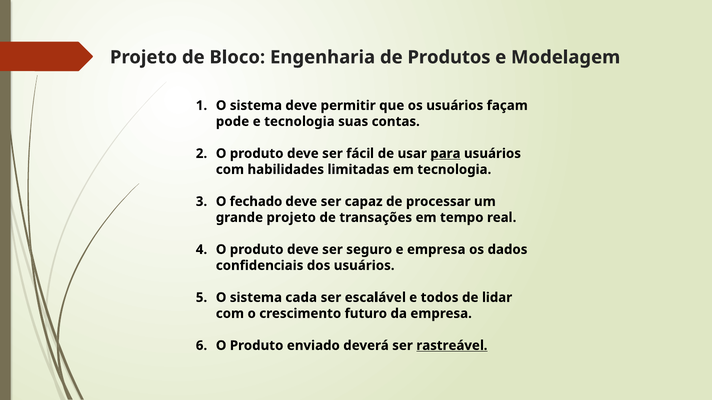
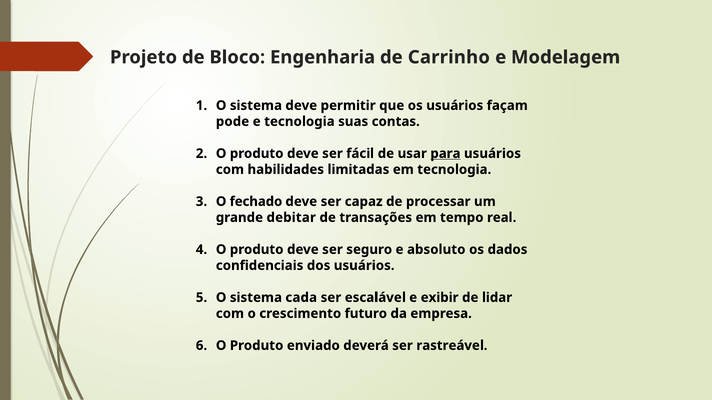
Produtos: Produtos -> Carrinho (449, 57)
grande projeto: projeto -> debitar (291, 218)
e empresa: empresa -> absoluto (436, 250)
todos: todos -> exibir (440, 298)
rastreável underline: present -> none (452, 346)
